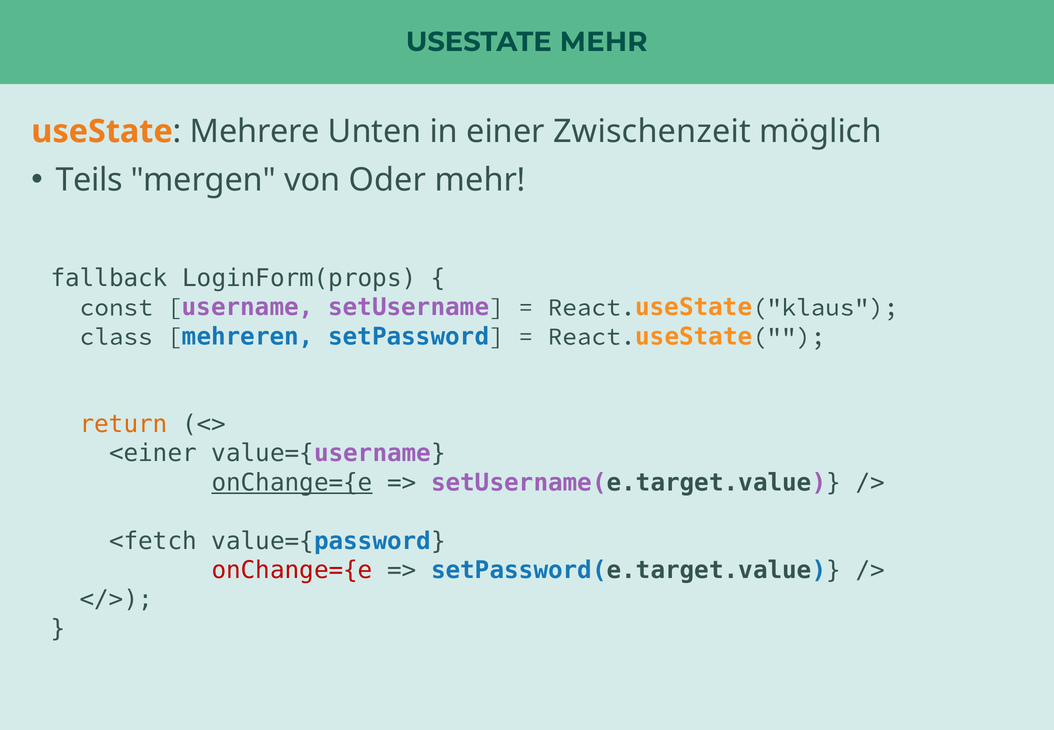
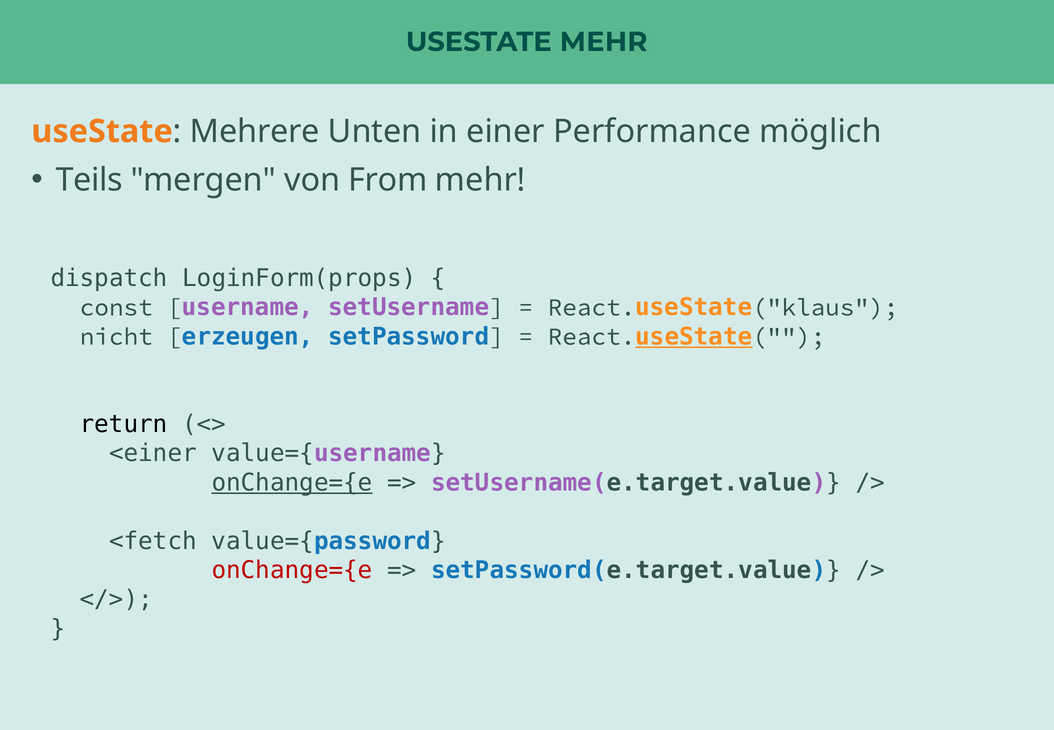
Zwischenzeit: Zwischenzeit -> Performance (652, 131)
Oder: Oder -> From (388, 180)
fallback: fallback -> dispatch (109, 278)
class: class -> nicht (116, 336)
mehreren: mehreren -> erzeugen (248, 336)
useState underline: none -> present (694, 336)
return colour: orange -> black (124, 424)
